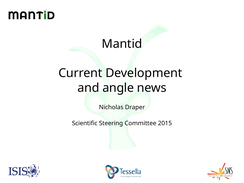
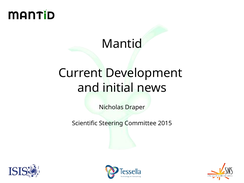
angle: angle -> initial (118, 88)
